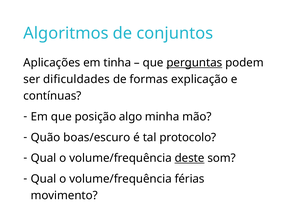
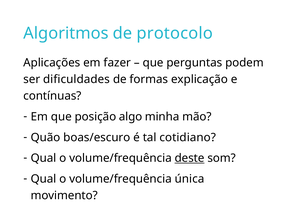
conjuntos: conjuntos -> protocolo (175, 33)
tinha: tinha -> fazer (117, 63)
perguntas underline: present -> none (194, 63)
protocolo: protocolo -> cotidiano (188, 137)
férias: férias -> única (189, 179)
